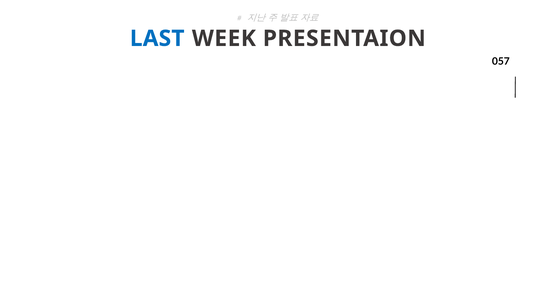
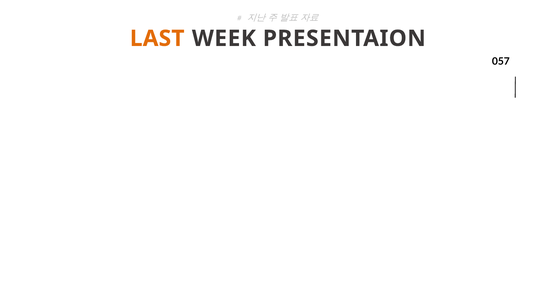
LAST colour: blue -> orange (157, 38)
